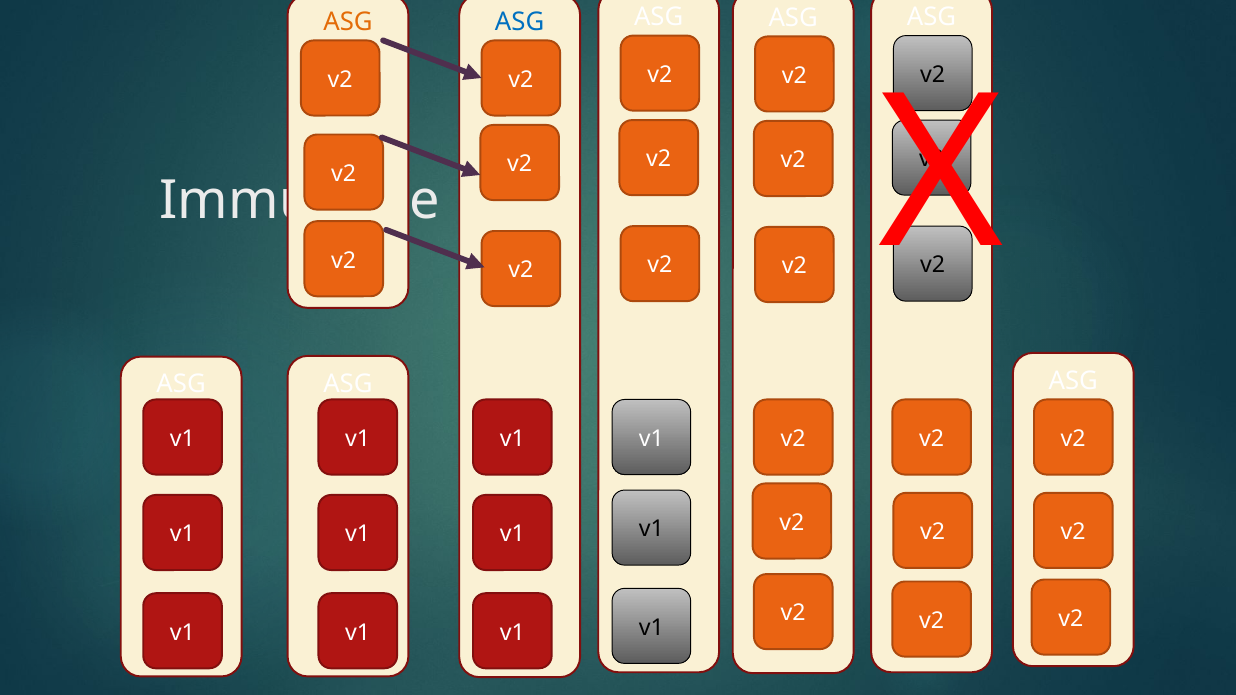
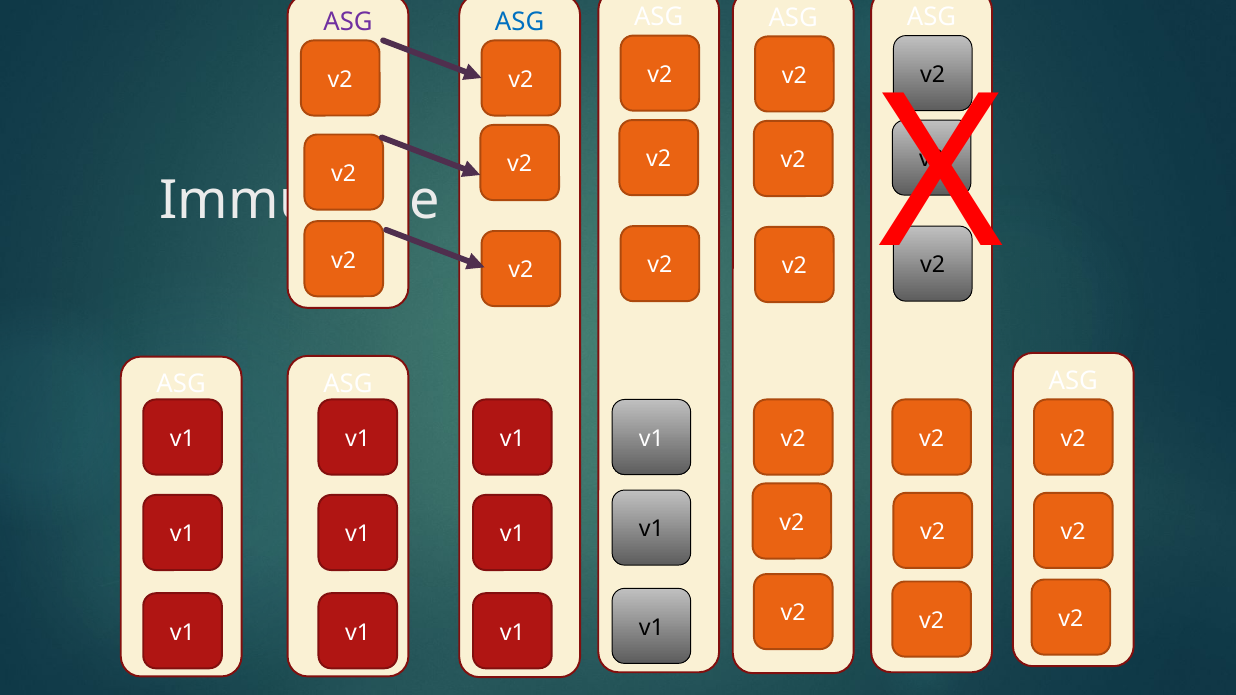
ASG colour: orange -> purple (348, 22)
